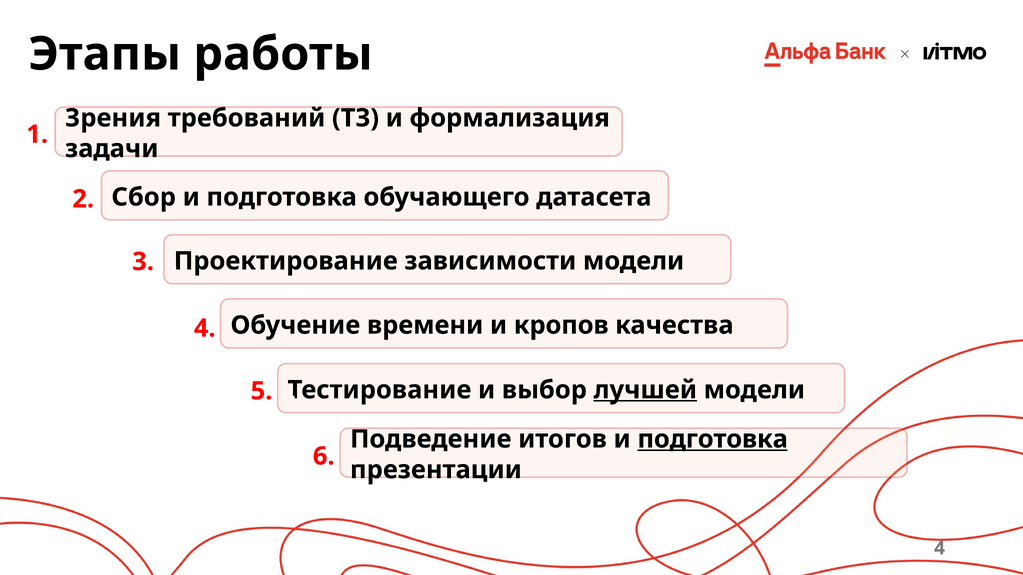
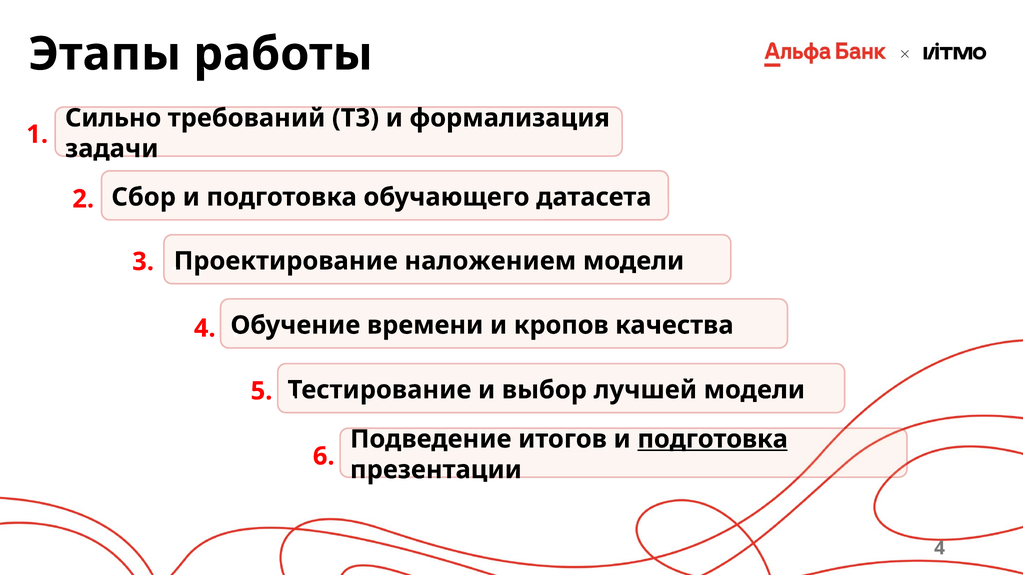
Зрения: Зрения -> Сильно (113, 118)
зависимости: зависимости -> наложением (490, 261)
лучшей underline: present -> none (645, 390)
